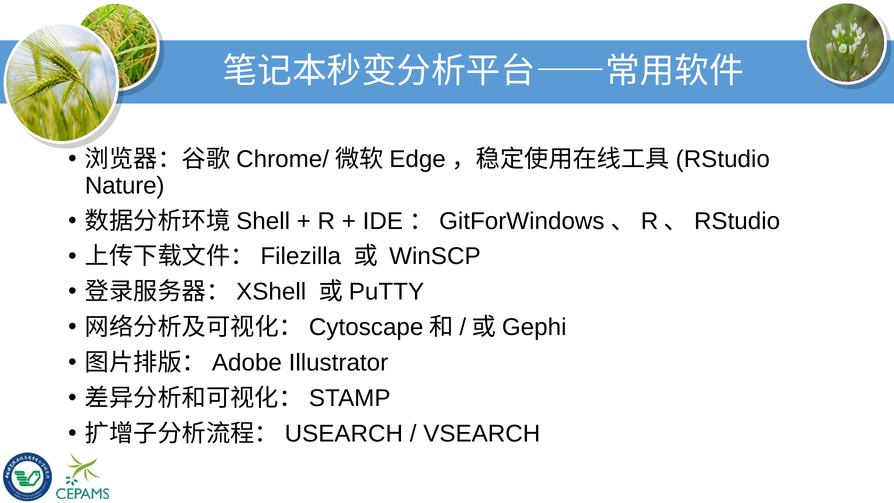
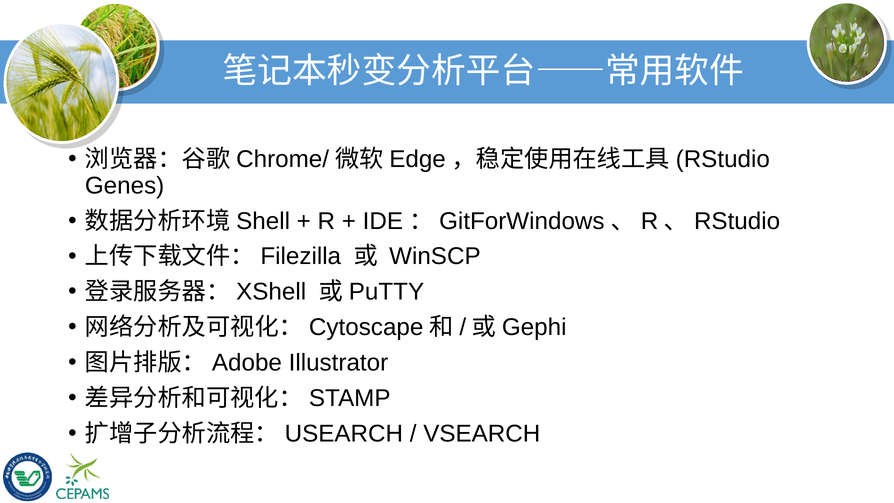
Nature: Nature -> Genes (125, 186)
